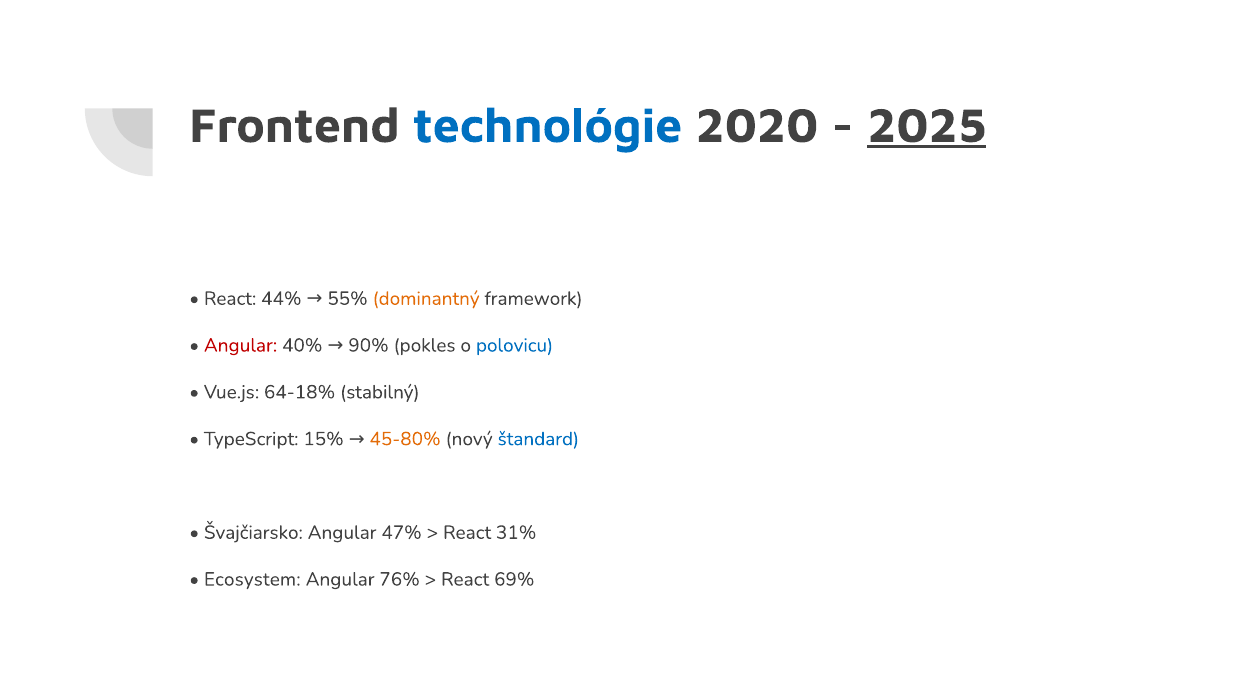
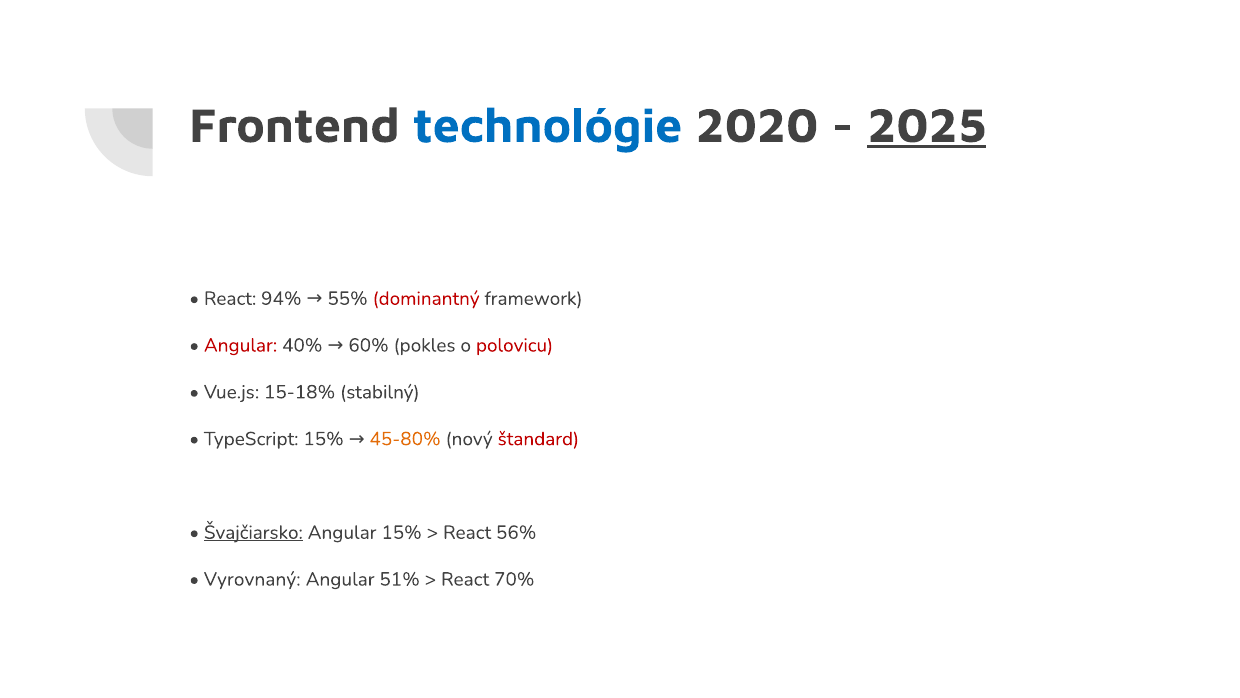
44%: 44% -> 94% (281, 298)
dominantný colour: orange -> red (426, 298)
90%: 90% -> 60% (369, 345)
polovicu colour: blue -> red (515, 345)
64-18%: 64-18% -> 15-18% (300, 392)
štandard colour: blue -> red (538, 439)
Švajčiarsko underline: none -> present (253, 532)
Angular 47%: 47% -> 15% (402, 532)
31%: 31% -> 56% (516, 532)
Ecosystem: Ecosystem -> Vyrovnaný (252, 579)
76%: 76% -> 51% (400, 579)
69%: 69% -> 70% (514, 579)
